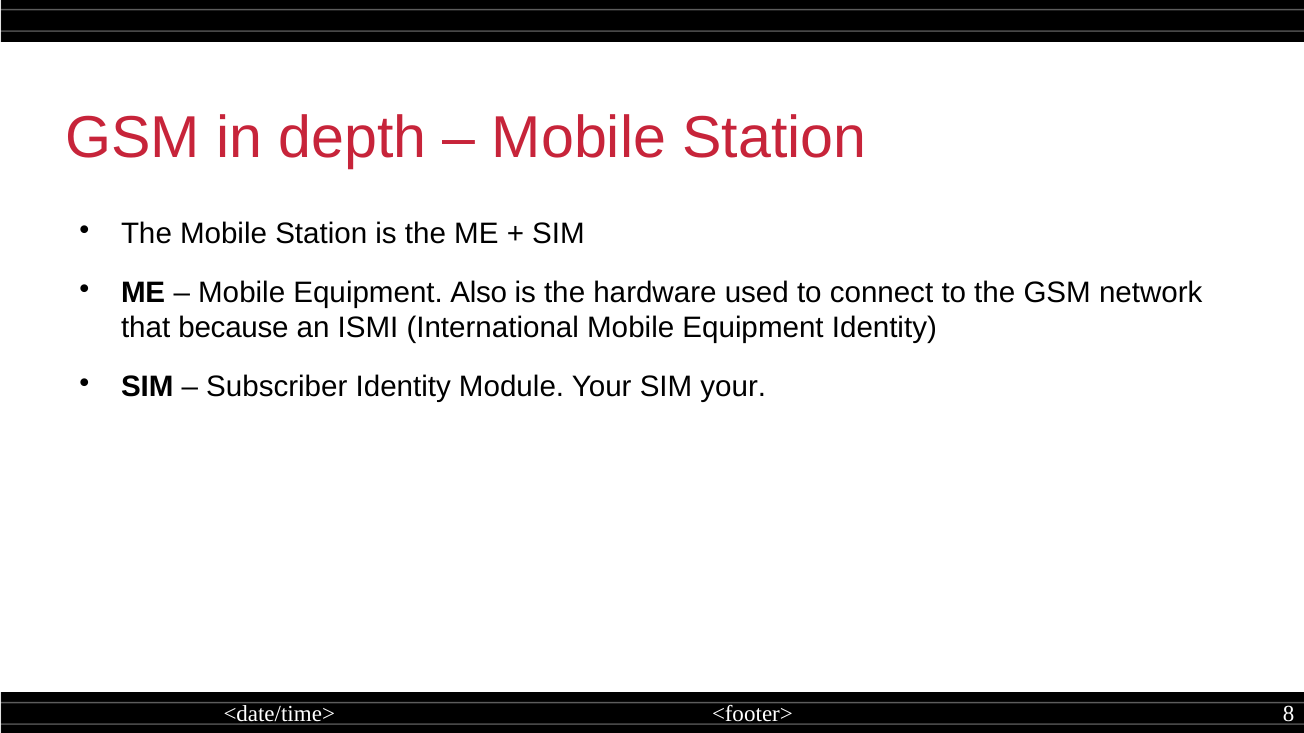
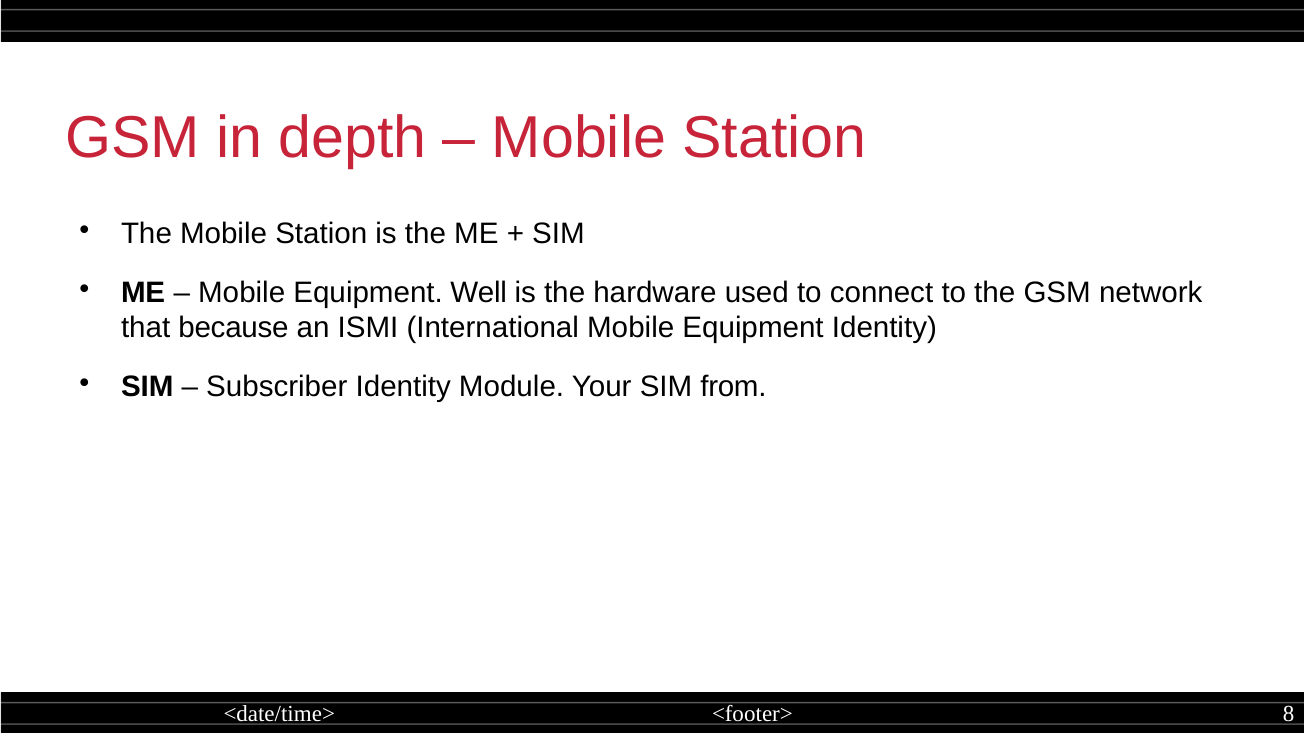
Also: Also -> Well (479, 293)
SIM your: your -> from (733, 387)
